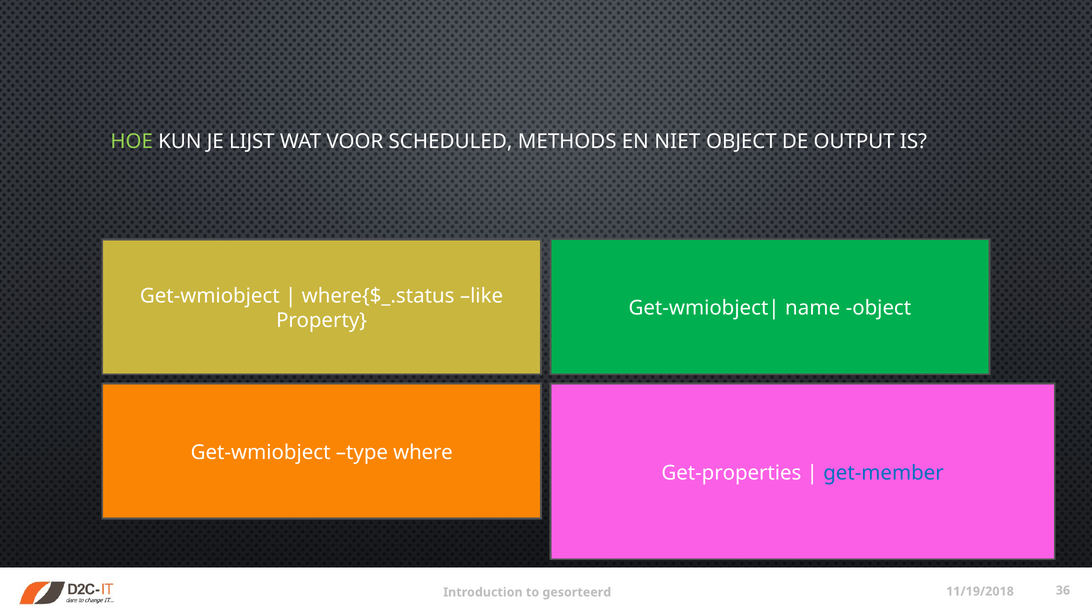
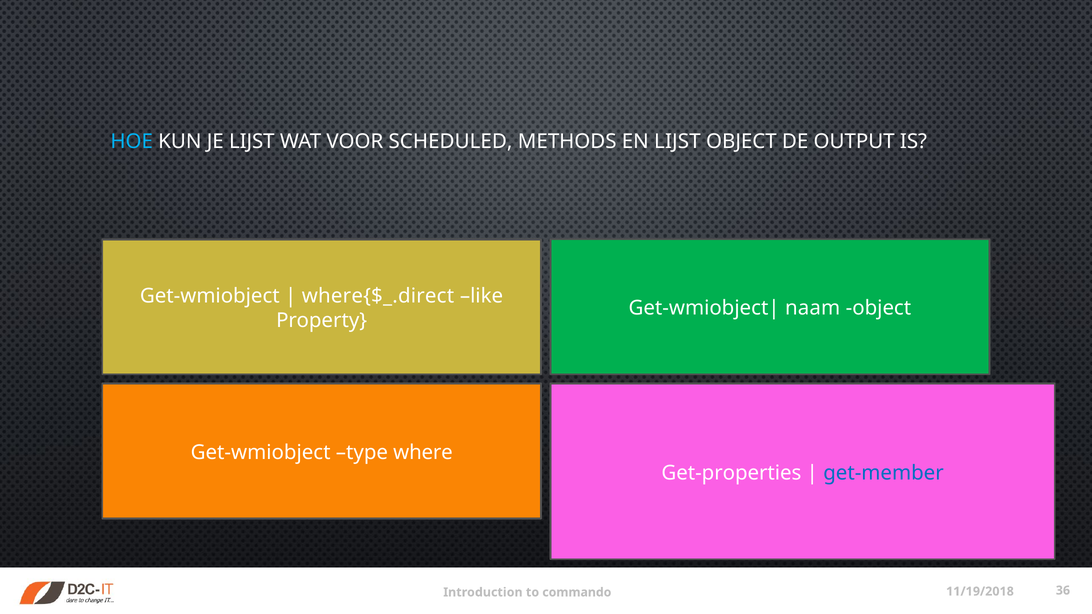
HOE colour: light green -> light blue (132, 141)
EN NIET: NIET -> LIJST (677, 141)
where{$_.status: where{$_.status -> where{$_.direct (378, 296)
name: name -> naam (813, 308)
gesorteerd: gesorteerd -> commando (577, 593)
